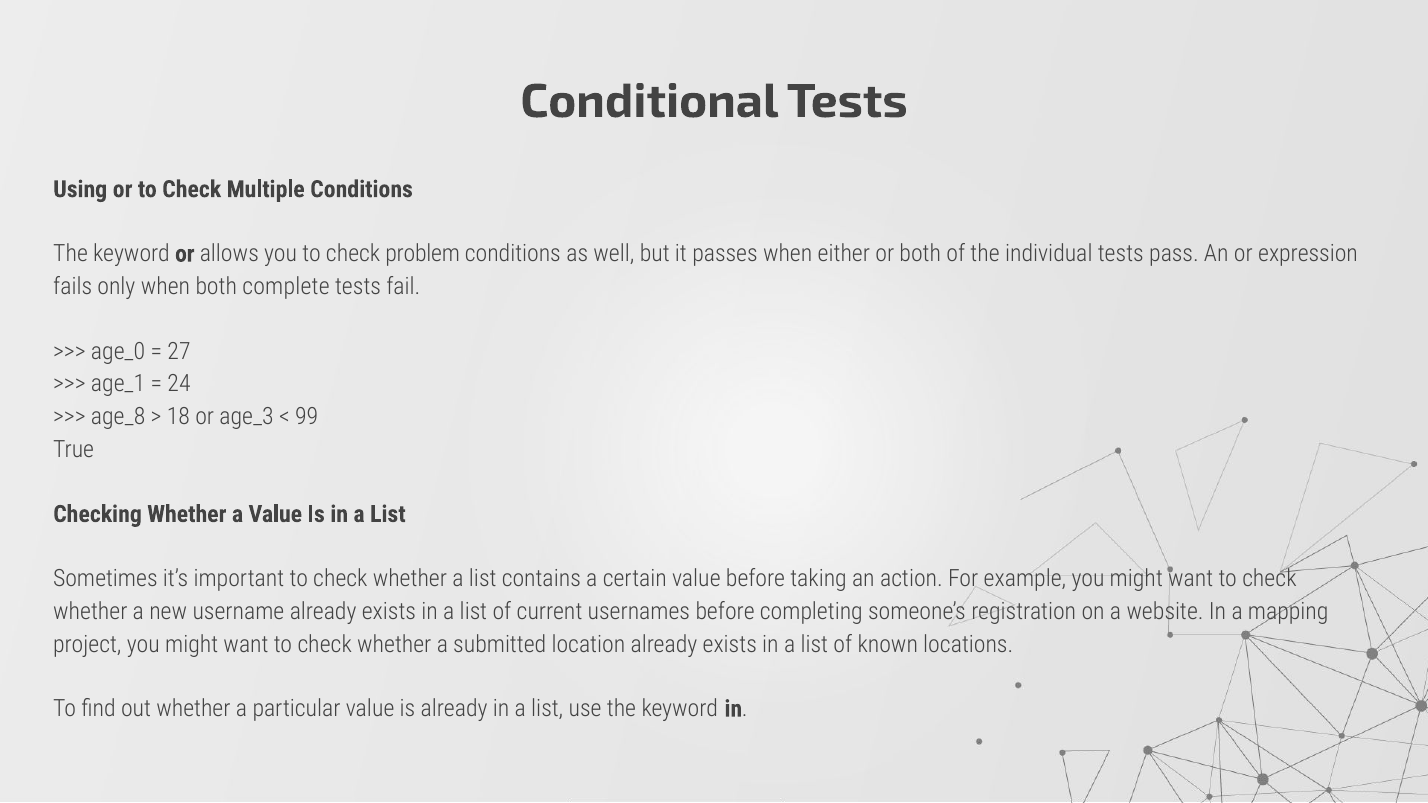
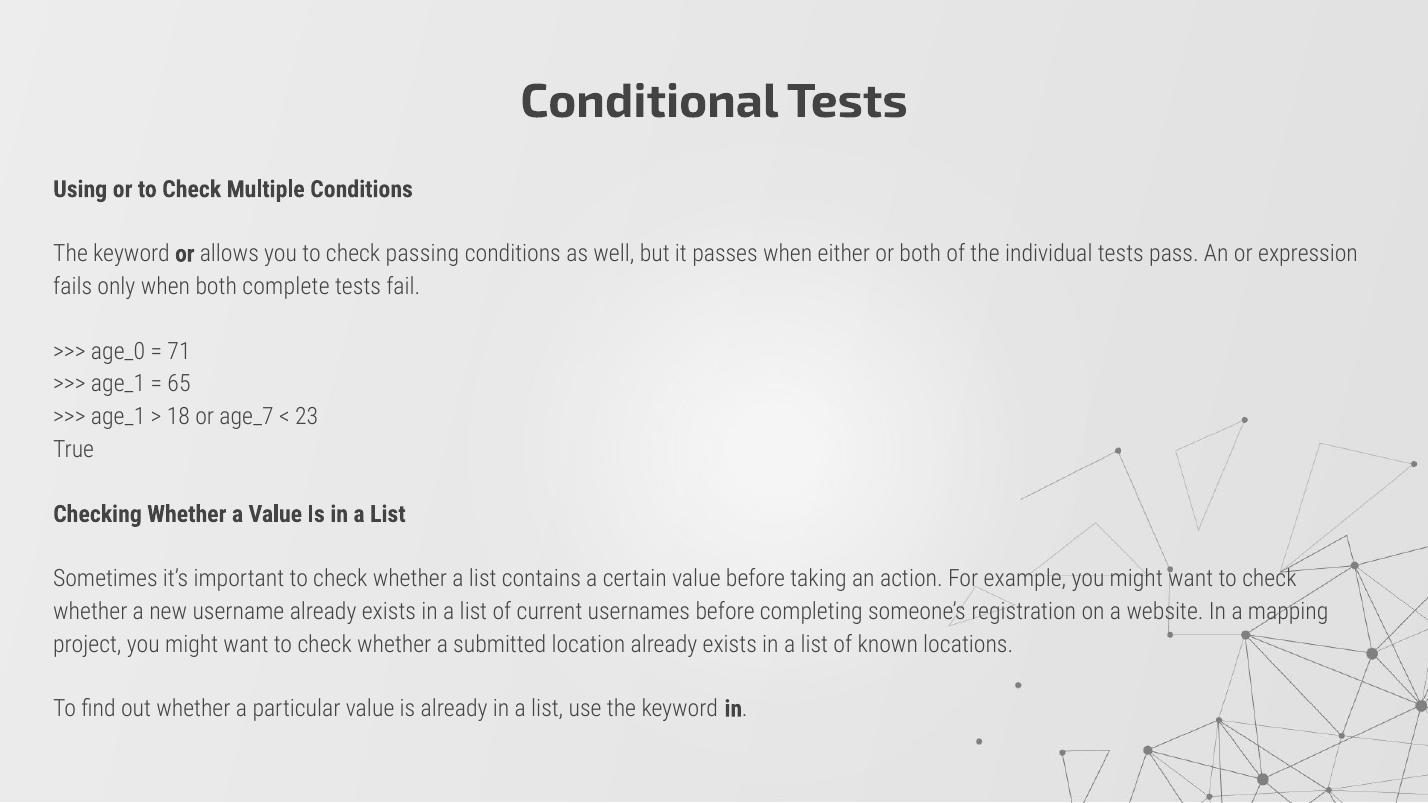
problem: problem -> passing (422, 254)
27: 27 -> 71 (179, 351)
24: 24 -> 65 (179, 384)
age_8: age_8 -> age_1 (118, 417)
age_3: age_3 -> age_7 (247, 417)
99: 99 -> 23 (307, 417)
